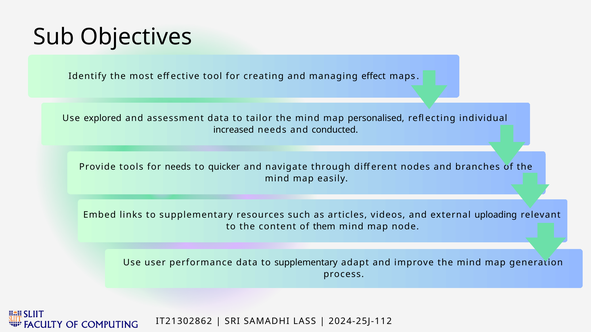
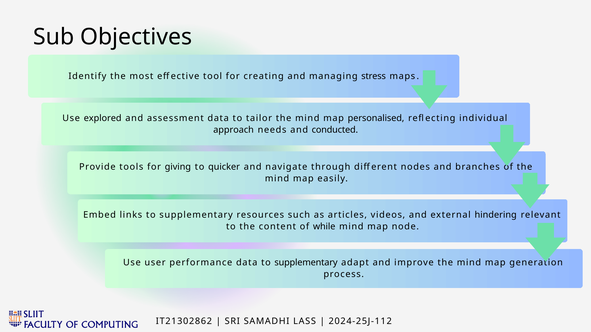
effect: effect -> stress (374, 76)
increased: increased -> approach (234, 130)
for needs: needs -> giving (178, 167)
uploading: uploading -> hindering (496, 215)
them: them -> while (324, 227)
